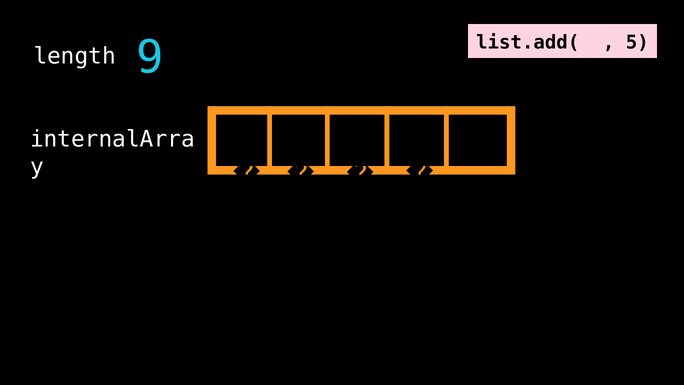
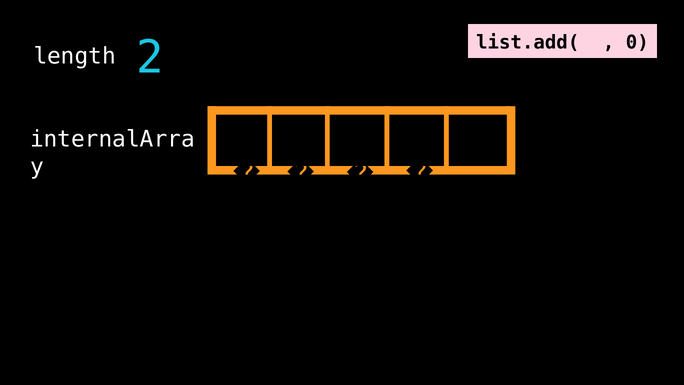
9: 9 -> 2 (150, 58)
5: 5 -> 0 (637, 42)
